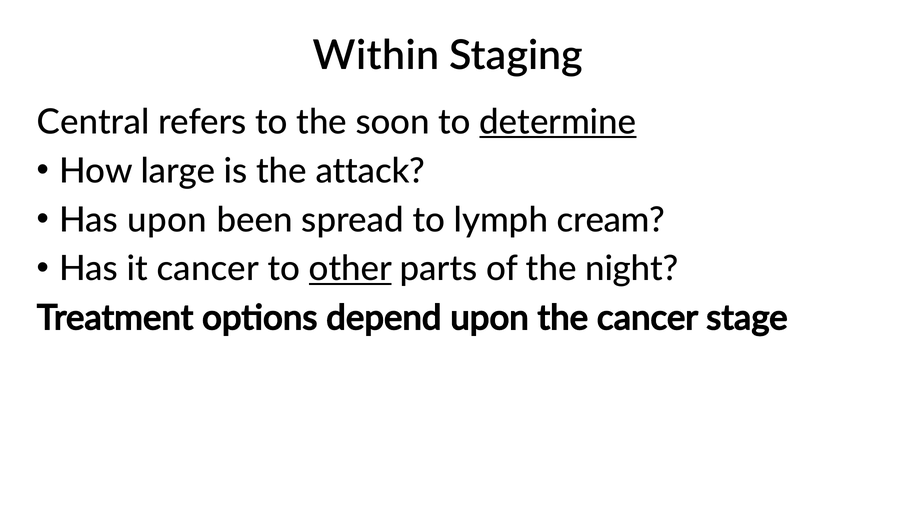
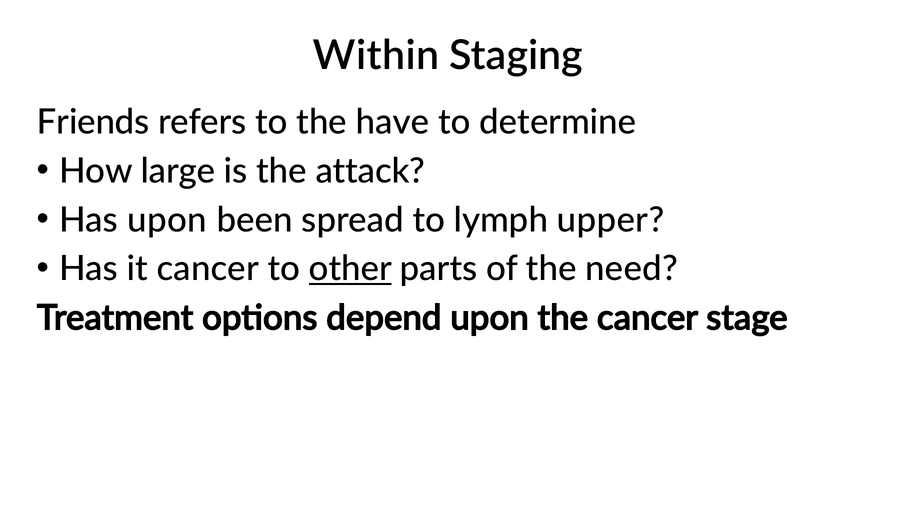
Central: Central -> Friends (93, 122)
soon: soon -> have (393, 122)
determine underline: present -> none (558, 122)
cream: cream -> upper (611, 220)
night: night -> need (632, 269)
